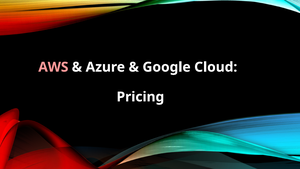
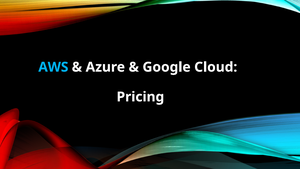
AWS colour: pink -> light blue (53, 67)
